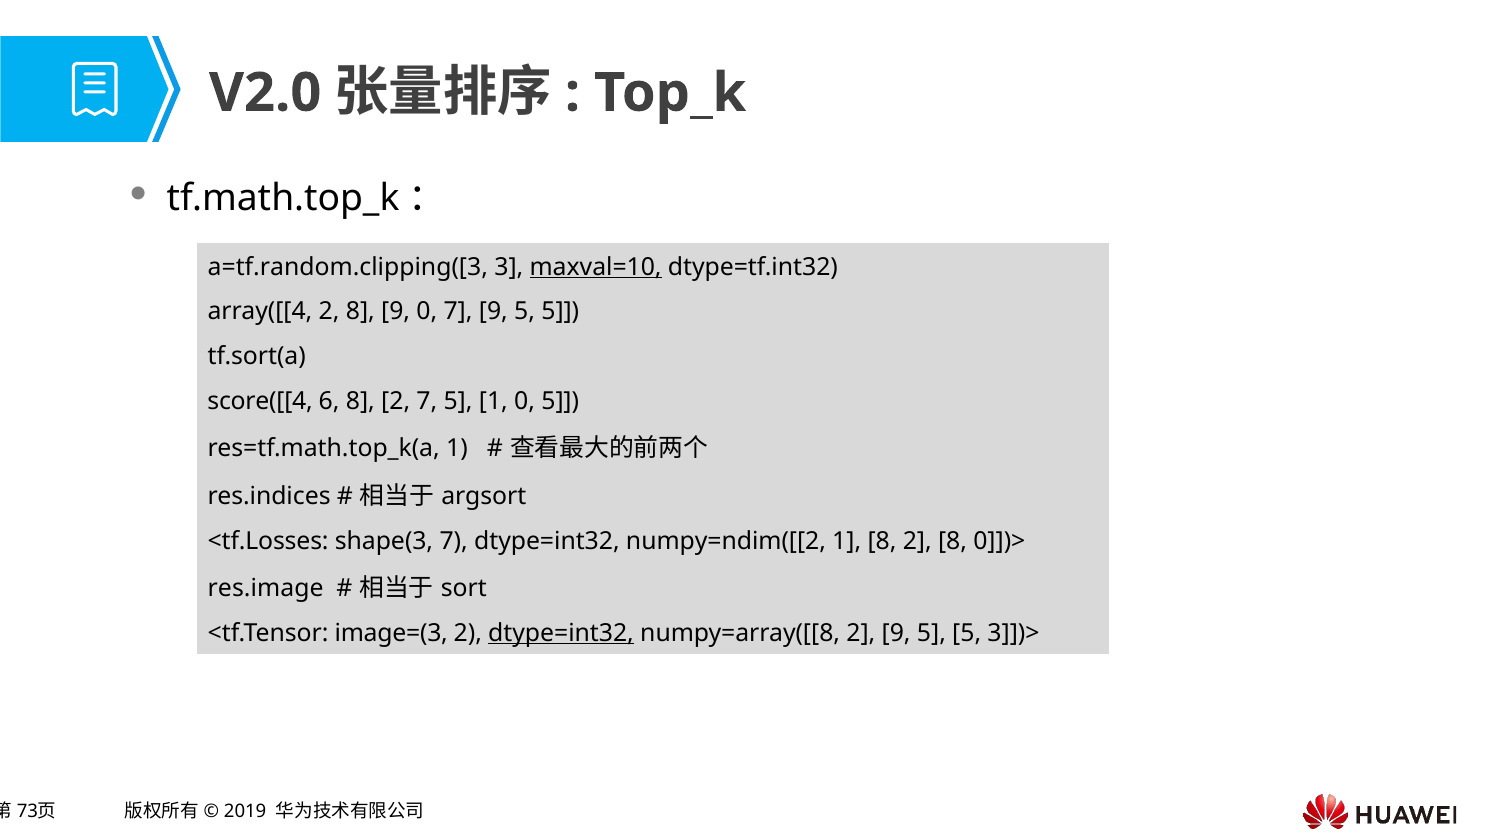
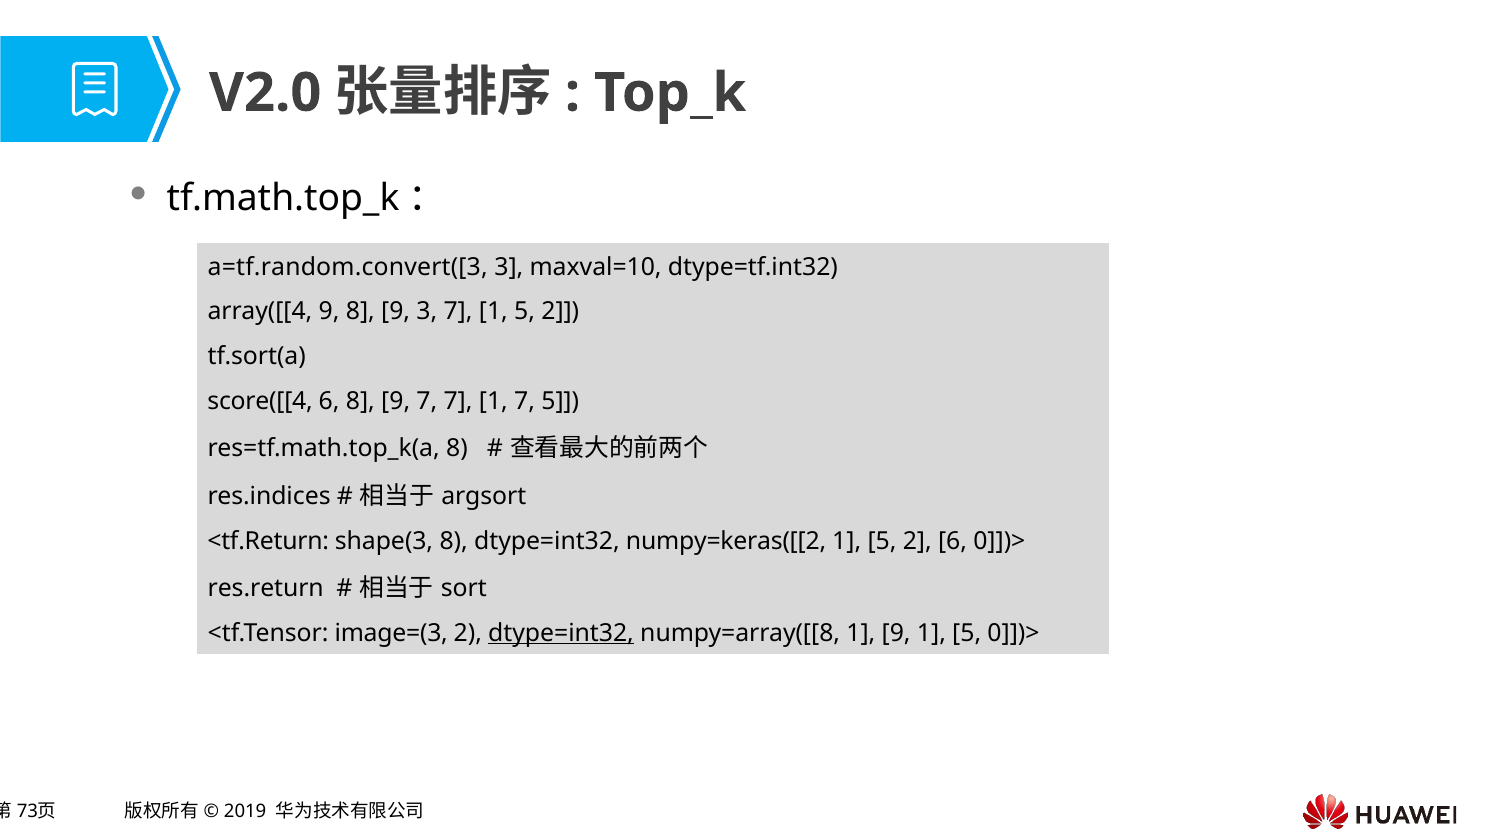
a=tf.random.clipping([3: a=tf.random.clipping([3 -> a=tf.random.convert([3 (348, 267)
maxval=10 underline: present -> none (596, 267)
array([[4 2: 2 -> 9 (329, 312)
9 0: 0 -> 3 (427, 312)
9: 9 -> 1 (493, 312)
5: 5 -> 2 (560, 312)
6 8 2: 2 -> 9 (396, 401)
7 5: 5 -> 7 (458, 401)
1 0: 0 -> 7 (525, 401)
1: 1 -> 8 (457, 449)
<tf.Losses: <tf.Losses -> <tf.Return (268, 541)
shape(3 7: 7 -> 8 (454, 541)
numpy=ndim([[2: numpy=ndim([[2 -> numpy=keras([[2 (726, 541)
8: 8 -> 5 (882, 541)
8: 8 -> 6 (953, 541)
res.image: res.image -> res.return (266, 588)
numpy=array([[8 2: 2 -> 1 (861, 633)
5: 5 -> 1 (931, 633)
5 3]])>: 3]])> -> 0]])> (1014, 633)
